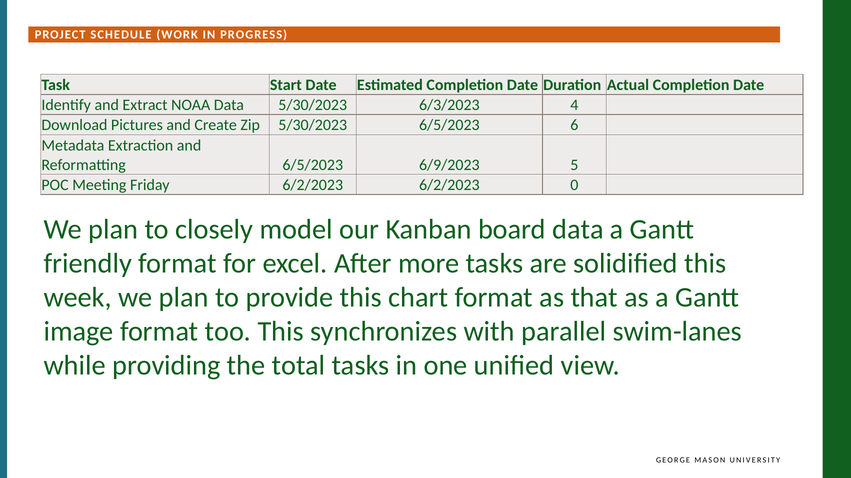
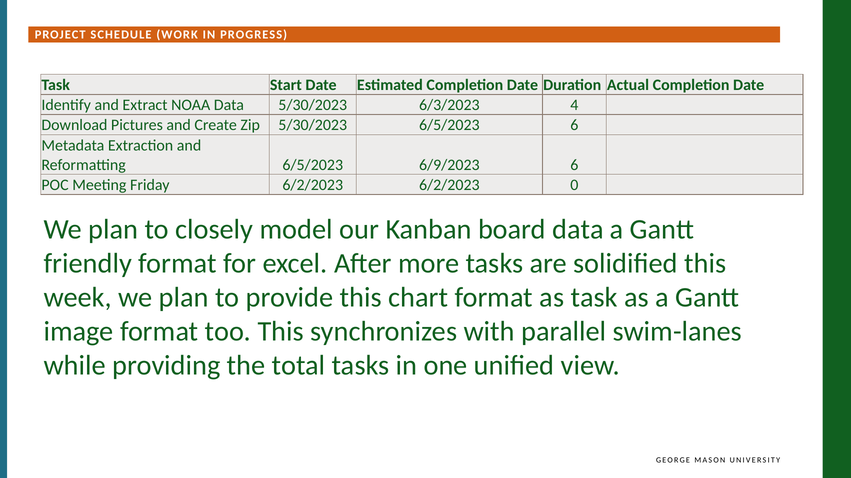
6/9/2023 5: 5 -> 6 (574, 165)
as that: that -> task (594, 298)
